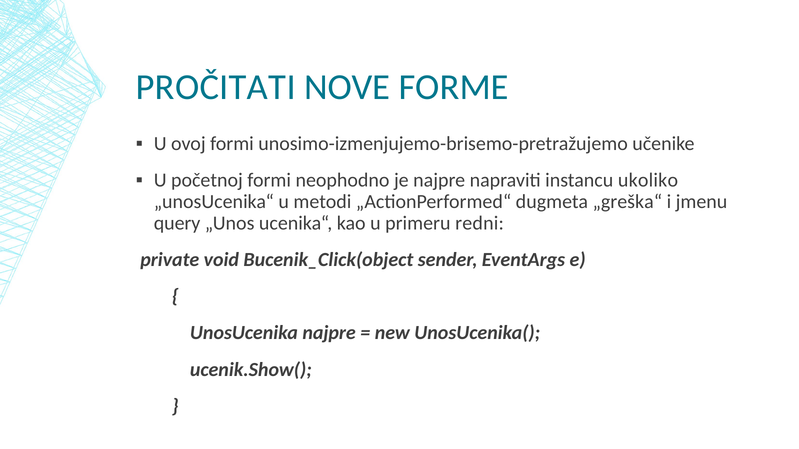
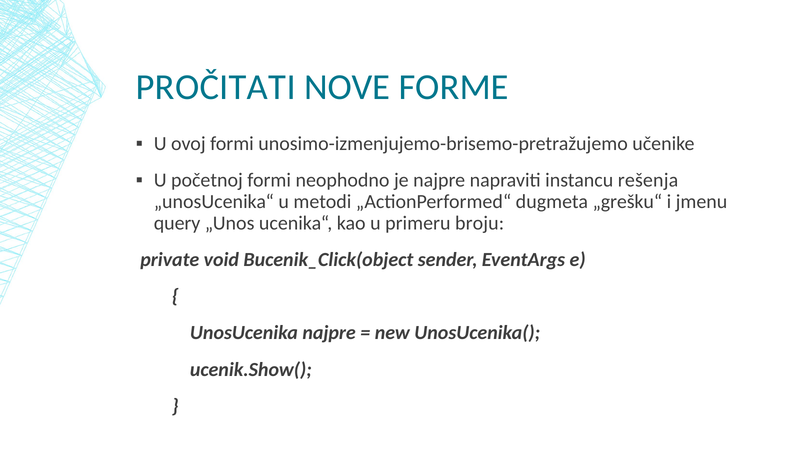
ukoliko: ukoliko -> rešenja (648, 180)
„greška“: „greška“ -> „grešku“ (627, 202)
redni: redni -> broju (480, 224)
